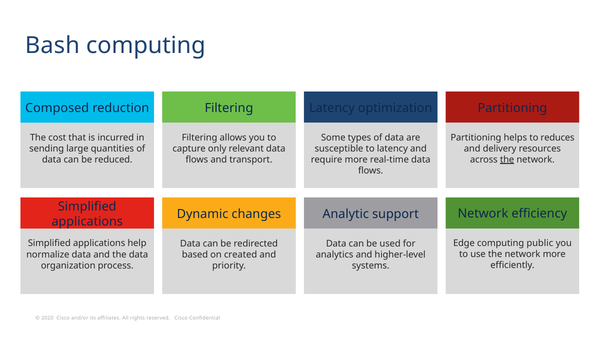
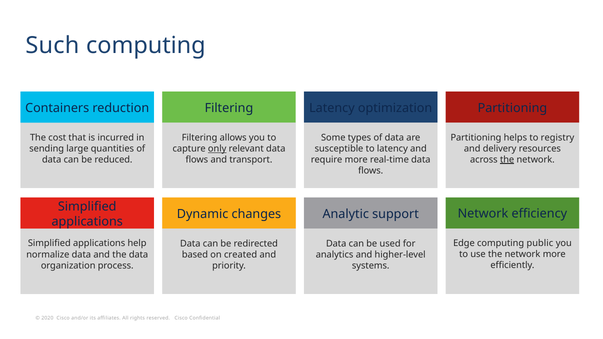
Bash: Bash -> Such (52, 46)
Composed: Composed -> Containers (57, 108)
reduces: reduces -> registry (558, 138)
only underline: none -> present (217, 149)
